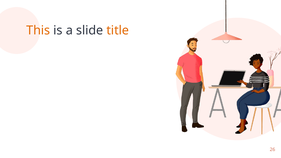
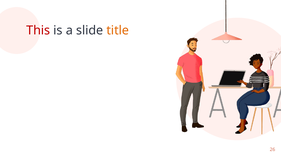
This colour: orange -> red (38, 30)
